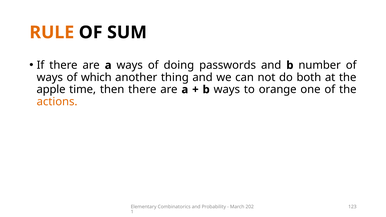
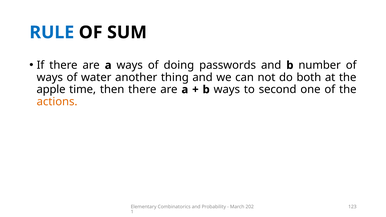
RULE colour: orange -> blue (52, 32)
which: which -> water (96, 77)
orange: orange -> second (278, 90)
